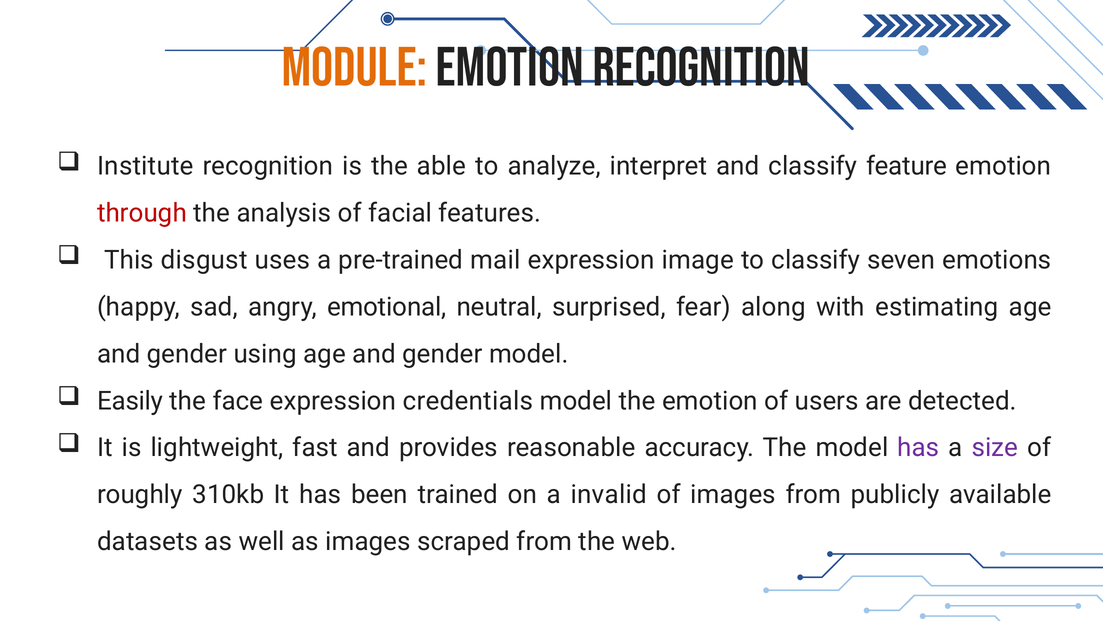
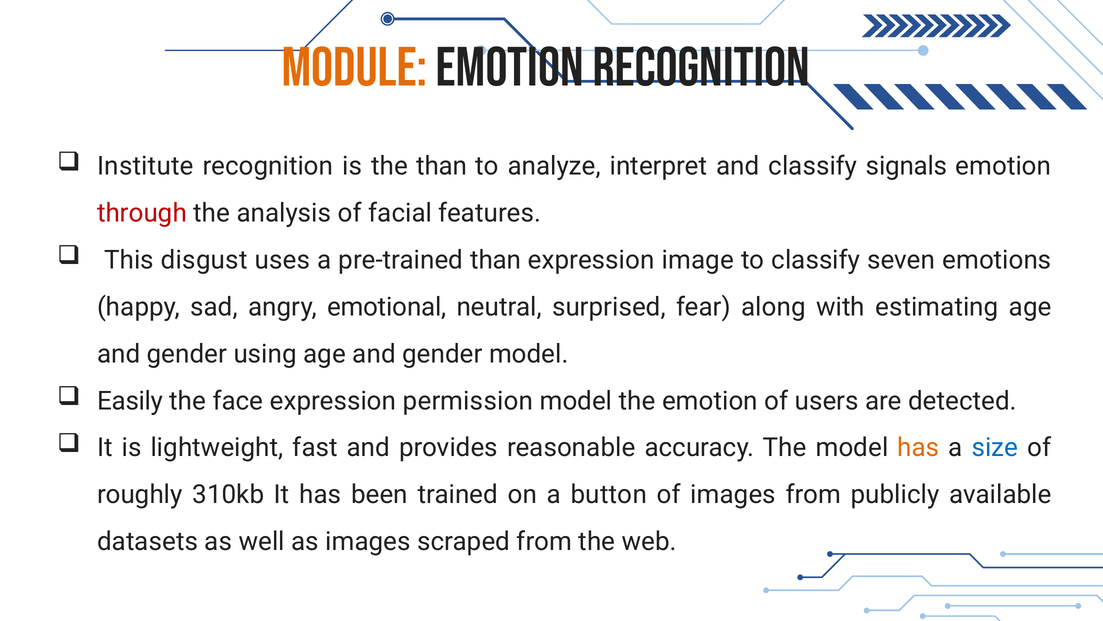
the able: able -> than (442, 166)
feature: feature -> signals (907, 166)
pre-trained mail: mail -> than (496, 260)
credentials: credentials -> permission (468, 401)
has colour: purple -> orange (918, 447)
size colour: purple -> blue (995, 447)
invalid: invalid -> button (609, 494)
